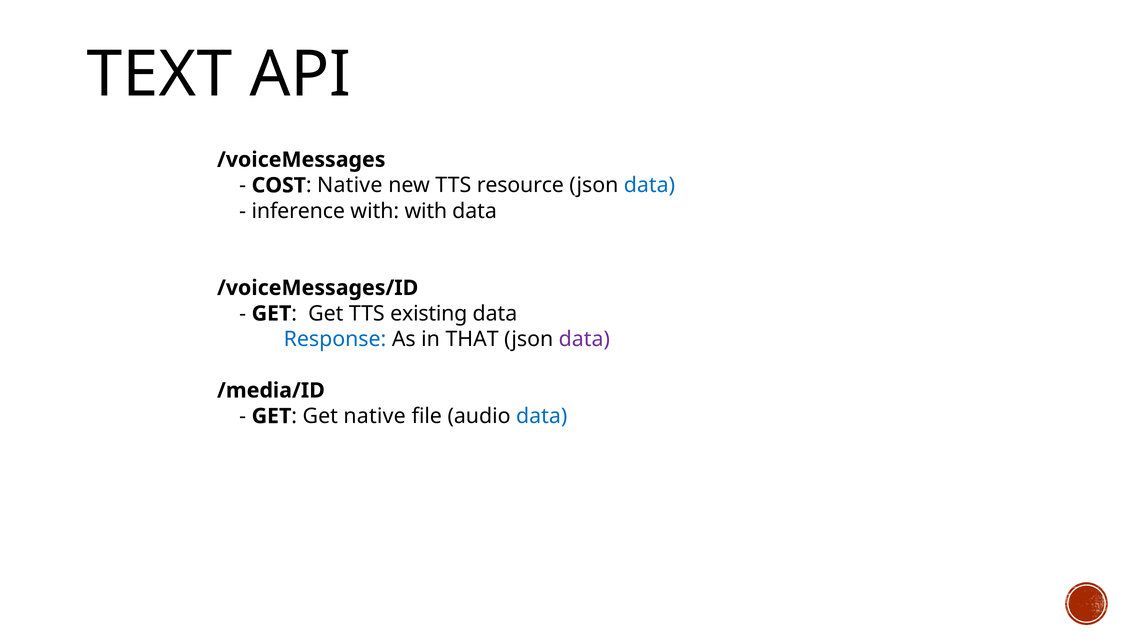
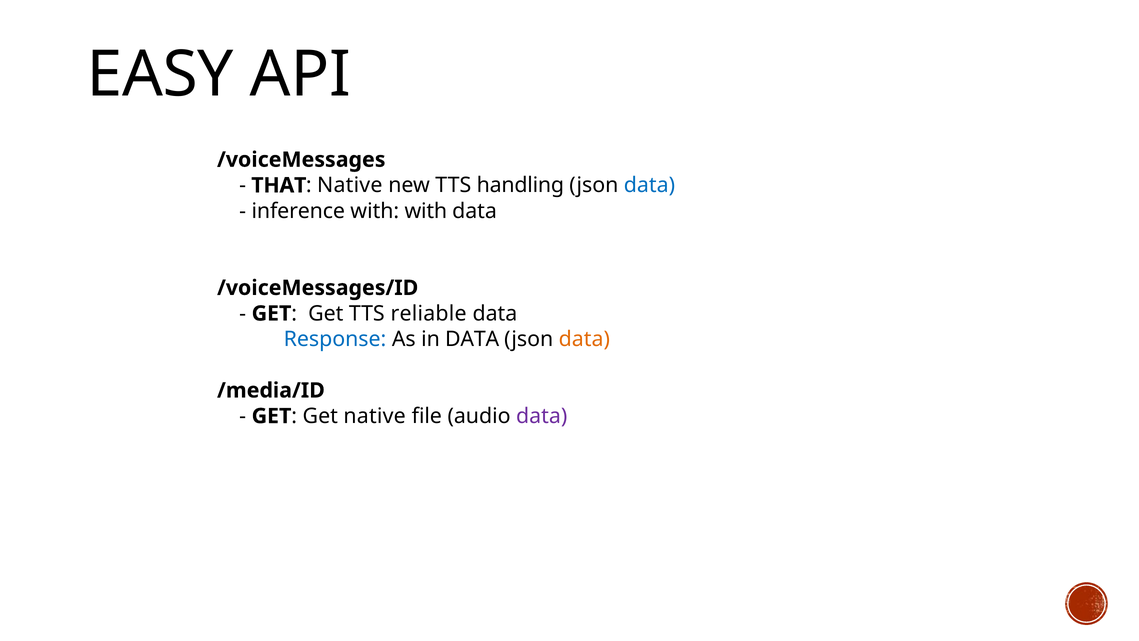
TEXT: TEXT -> EASY (160, 75)
COST: COST -> THAT (279, 185)
resource: resource -> handling (520, 185)
existing: existing -> reliable (429, 313)
in THAT: THAT -> DATA (472, 339)
data colour: purple -> orange (584, 339)
data colour: blue -> purple (542, 416)
